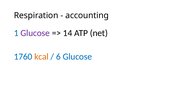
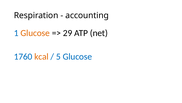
Glucose colour: purple -> orange (35, 33)
14: 14 -> 29 (68, 33)
6: 6 -> 5 (58, 56)
